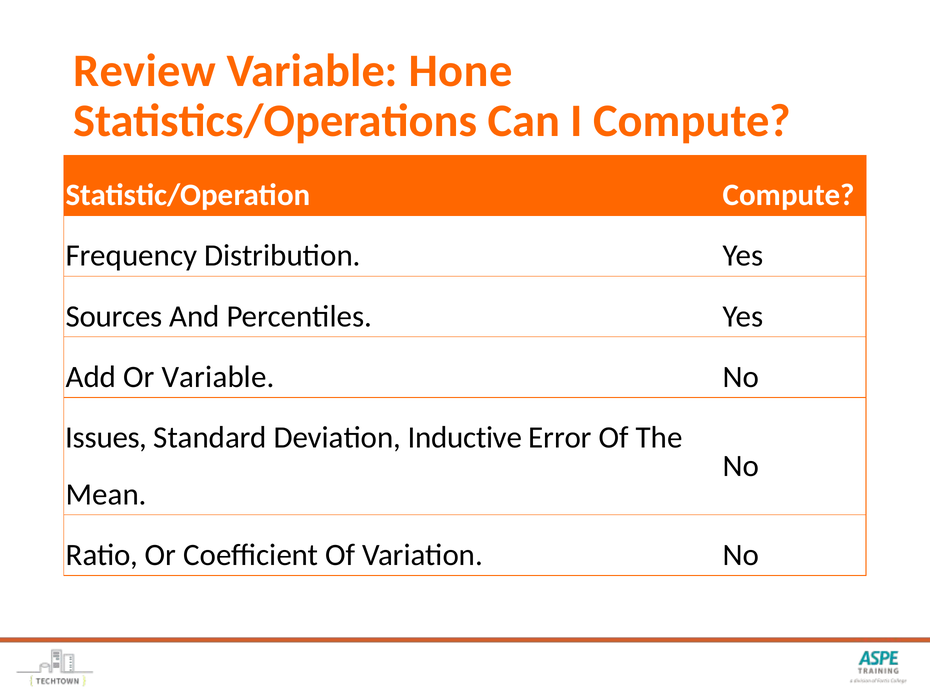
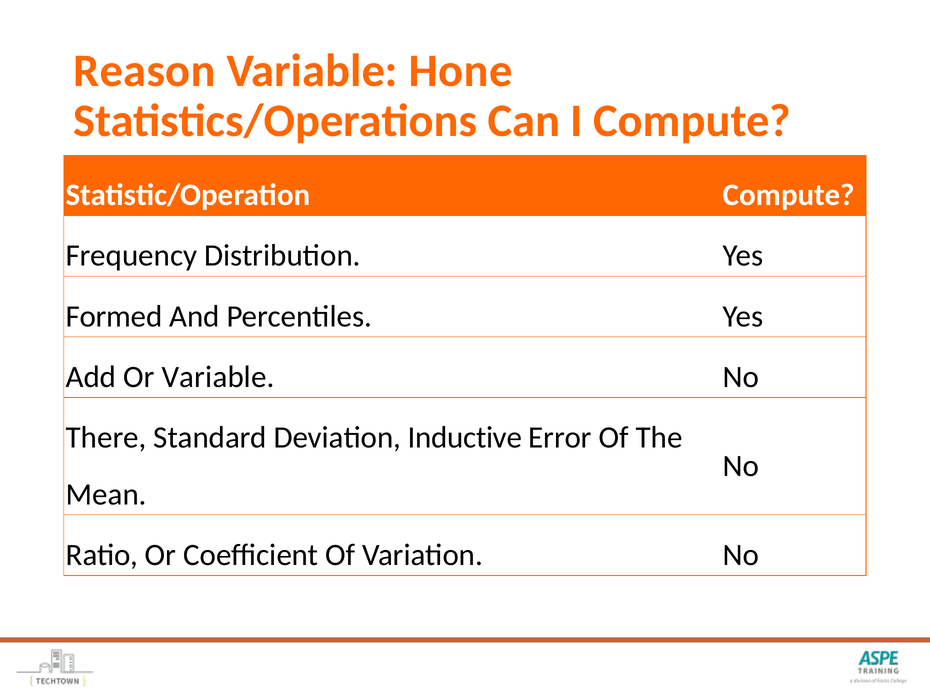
Review: Review -> Reason (144, 71)
Sources: Sources -> Formed (114, 316)
Issues: Issues -> There (106, 437)
